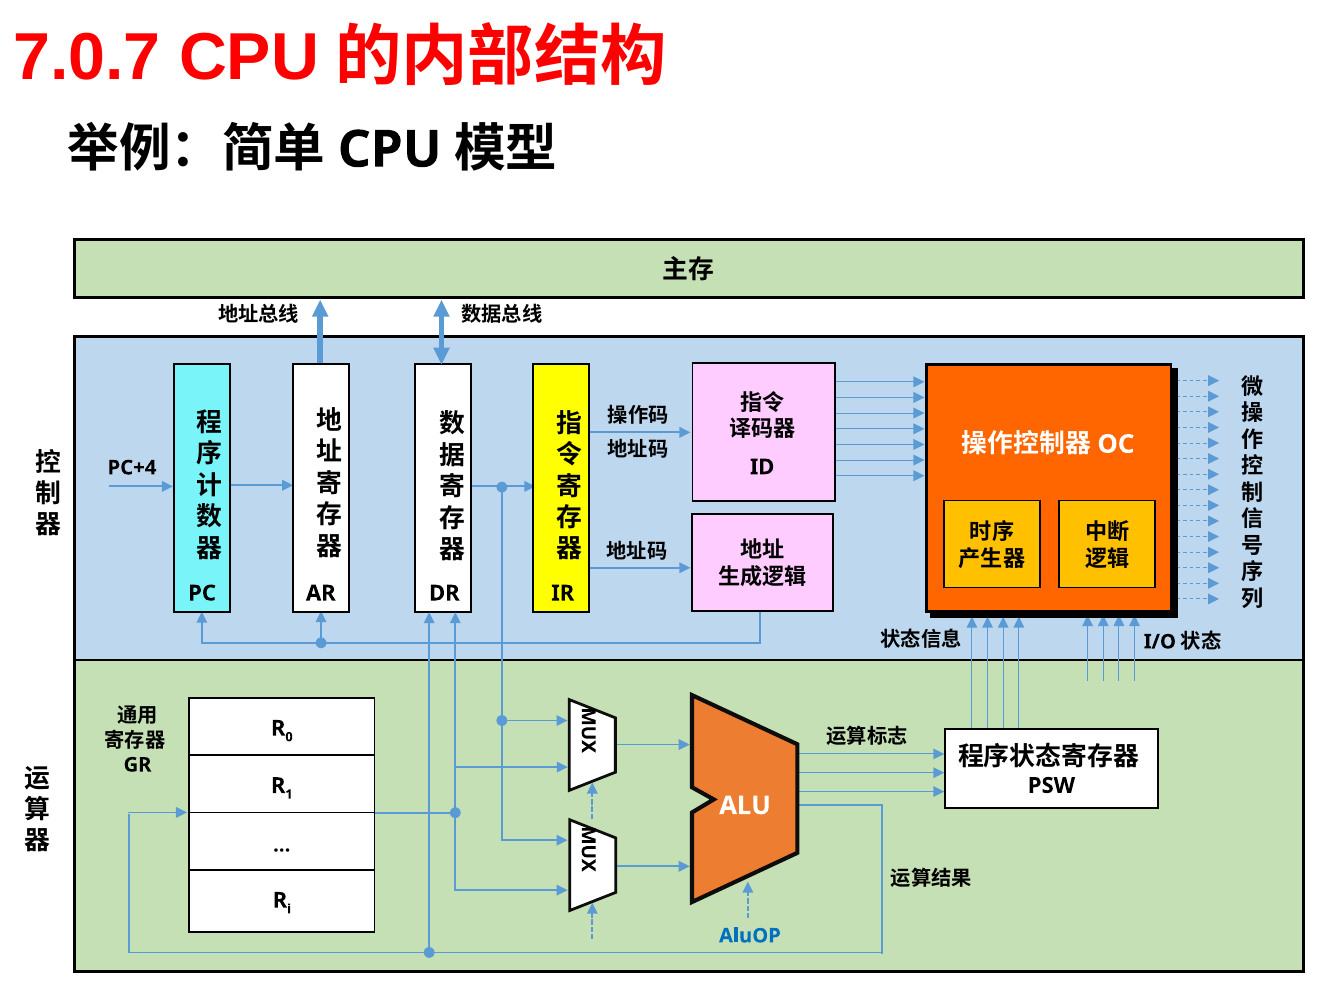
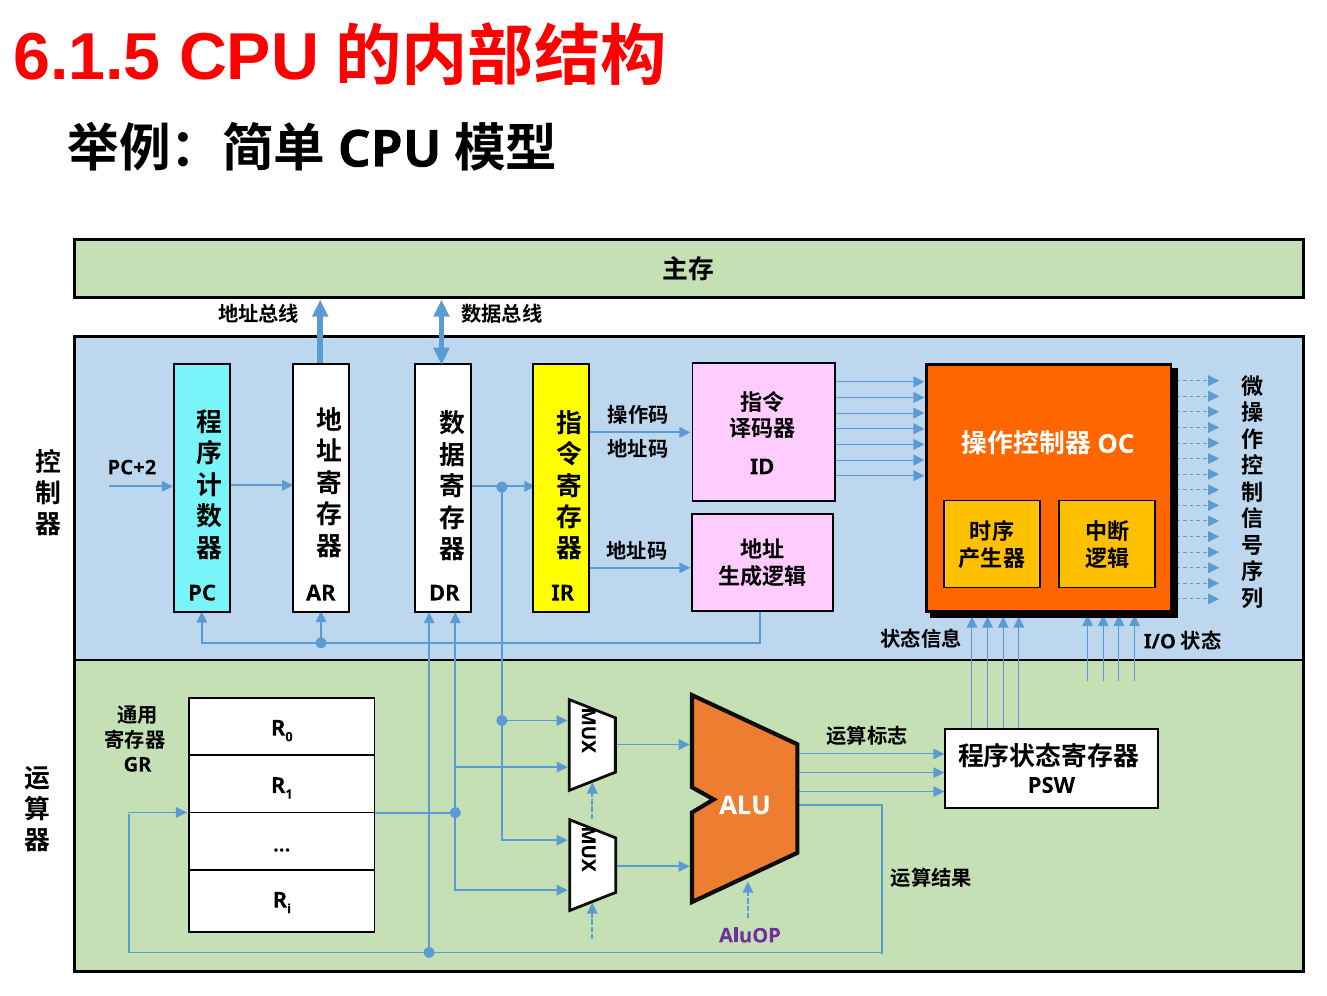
7.0.7: 7.0.7 -> 6.1.5 (87, 58)
PC+4: PC+4 -> PC+2 (132, 467)
AluOP colour: blue -> purple (750, 935)
